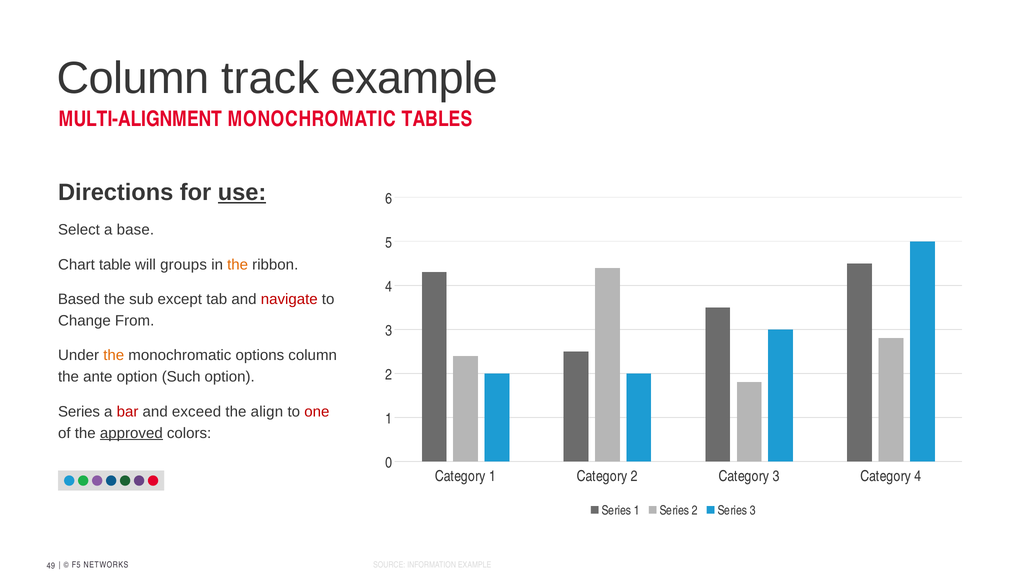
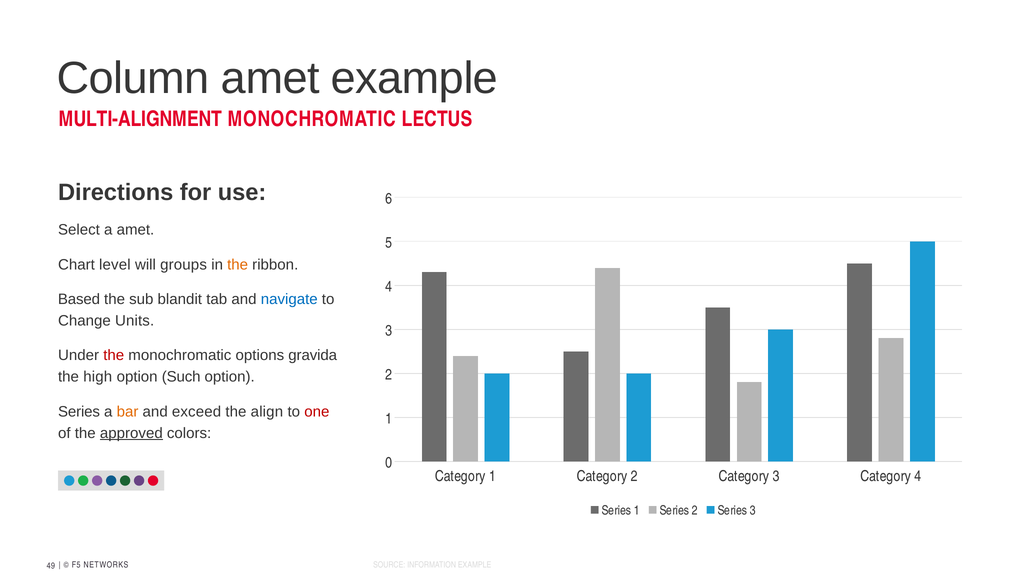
Column track: track -> amet (270, 78)
TABLES: TABLES -> LECTUS (437, 119)
use underline: present -> none (242, 193)
a base: base -> amet (135, 230)
table: table -> level (115, 265)
except: except -> blandit (180, 299)
navigate colour: red -> blue (289, 299)
From: From -> Units (135, 321)
the colour: orange -> red (114, 356)
options column: column -> gravida (313, 356)
ante: ante -> high (98, 377)
bar colour: red -> orange (128, 412)
